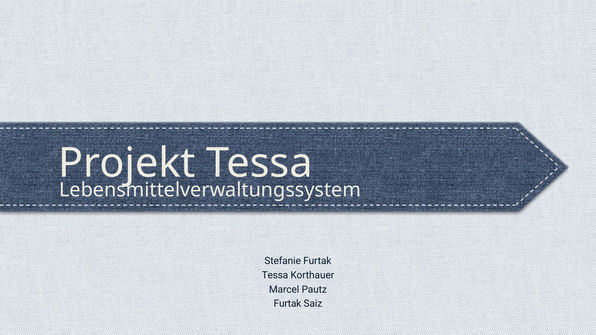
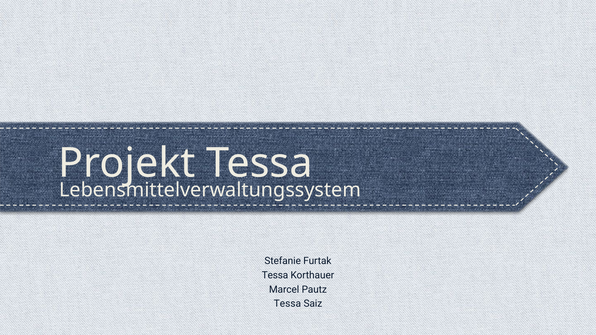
Furtak: Furtak -> Tessa (287, 304)
